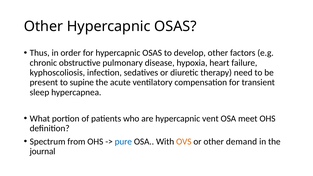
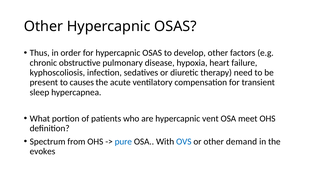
supine: supine -> causes (82, 83)
OVS colour: orange -> blue (184, 142)
journal: journal -> evokes (43, 151)
